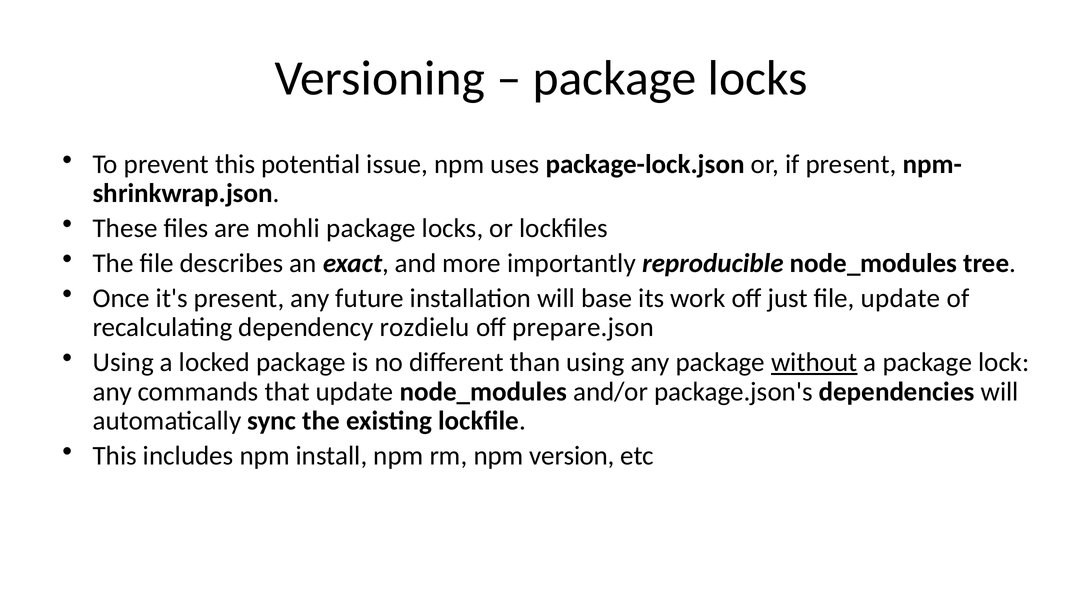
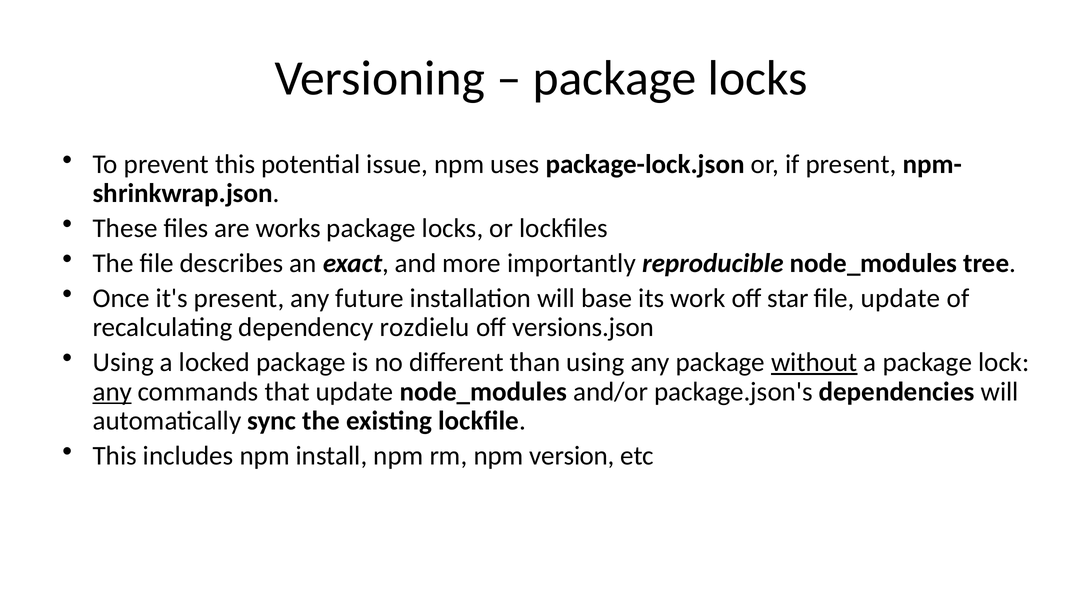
mohli: mohli -> works (288, 228)
just: just -> star (788, 298)
prepare.json: prepare.json -> versions.json (583, 328)
any underline: none -> present (112, 392)
